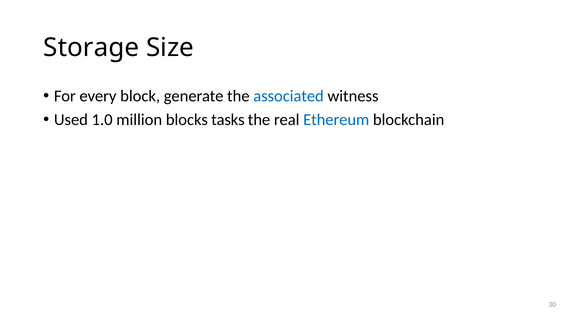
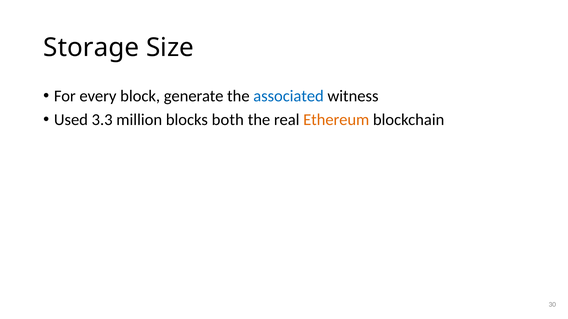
1.0: 1.0 -> 3.3 (102, 120)
tasks: tasks -> both (228, 120)
Ethereum colour: blue -> orange (336, 120)
